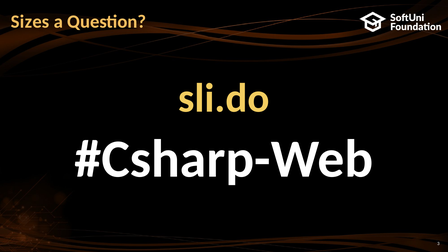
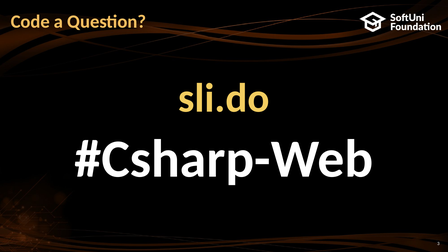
Sizes: Sizes -> Code (30, 22)
